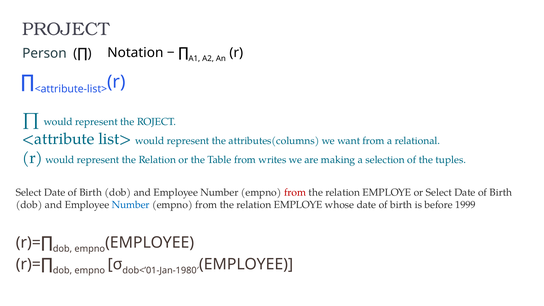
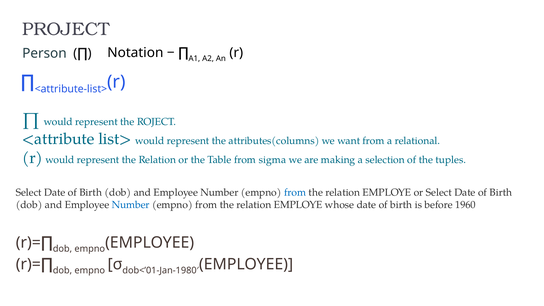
writes: writes -> sigma (272, 160)
from colour: red -> blue (295, 192)
1999: 1999 -> 1960 (466, 205)
